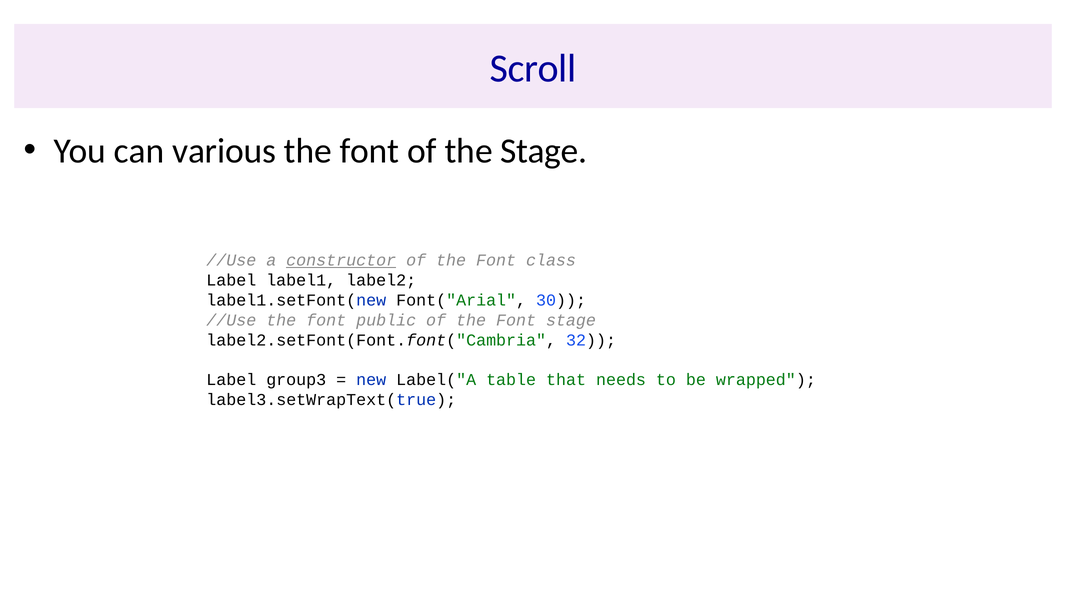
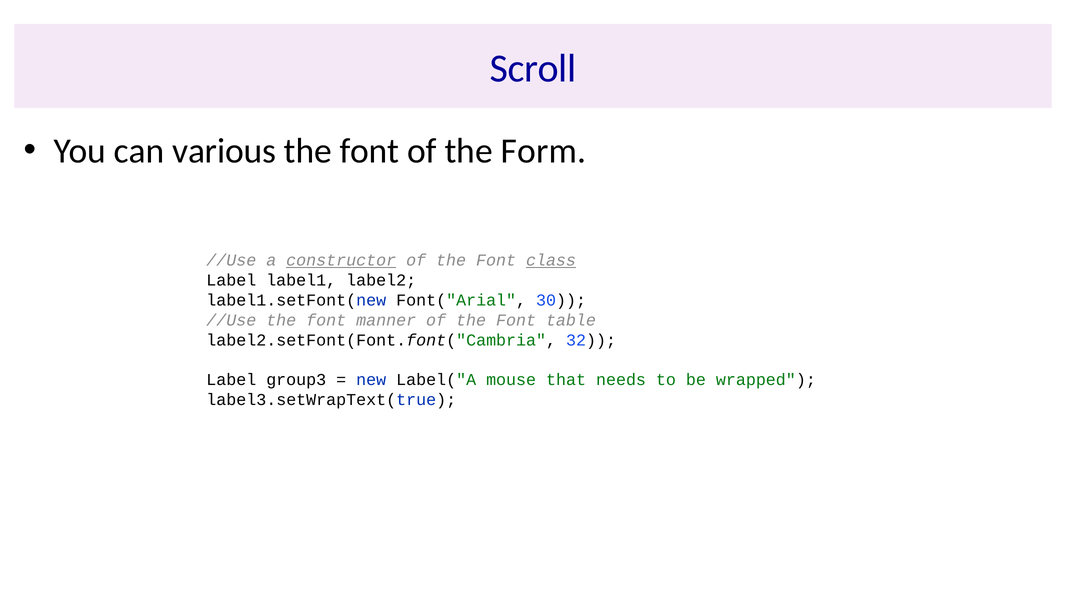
the Stage: Stage -> Form (543, 151)
class underline: none -> present (551, 260)
public: public -> manner (386, 320)
Font stage: stage -> table (571, 320)
table: table -> mouse (511, 380)
